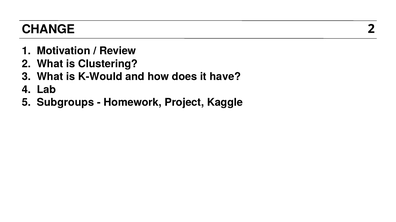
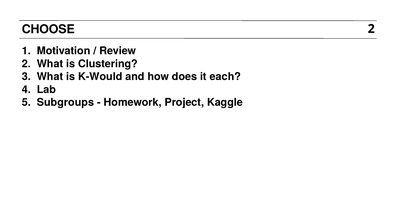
CHANGE: CHANGE -> CHOOSE (48, 29)
have: have -> each (225, 77)
